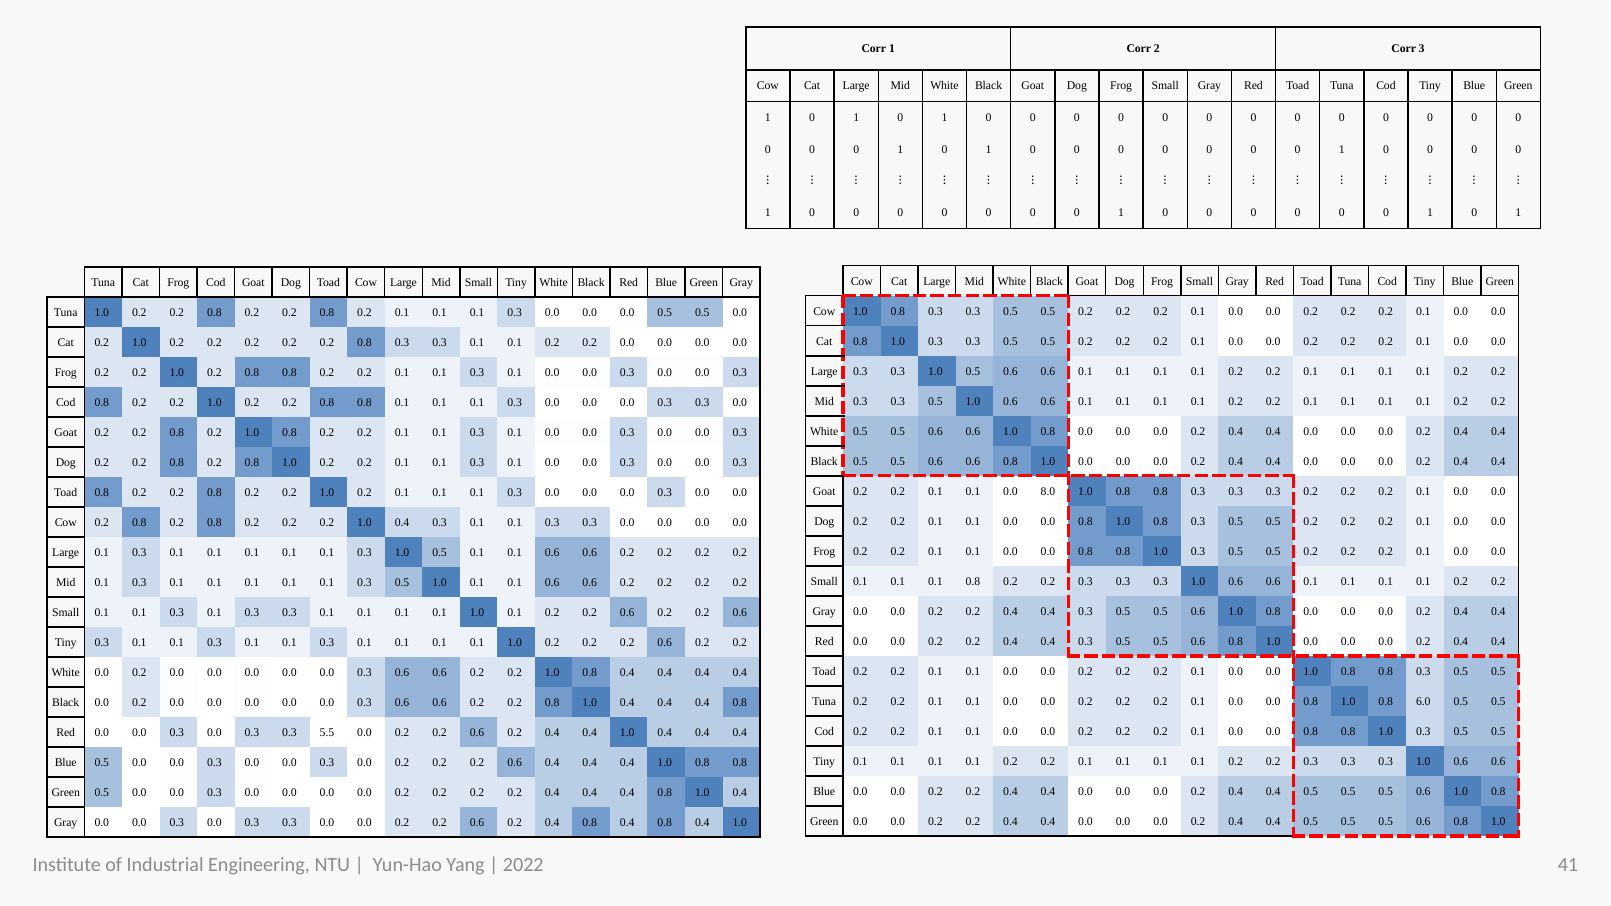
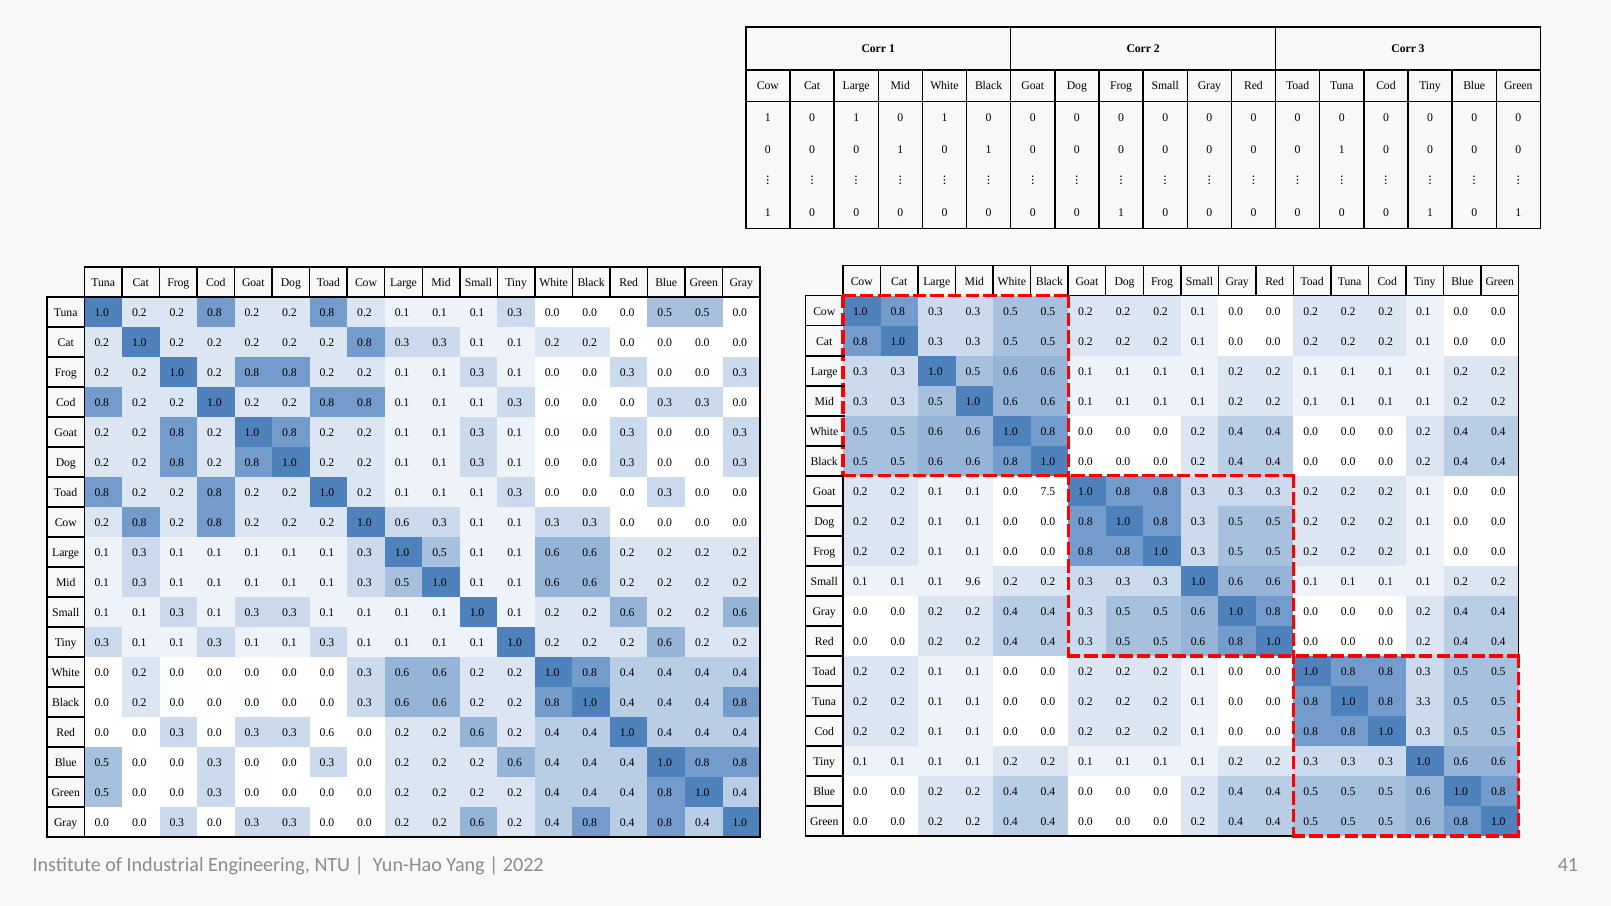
8.0: 8.0 -> 7.5 (1048, 492)
0.2 1.0 0.4: 0.4 -> 0.6 (402, 523)
0.1 0.8: 0.8 -> 9.6 (973, 582)
6.0: 6.0 -> 3.3 (1423, 702)
0.3 0.3 5.5: 5.5 -> 0.6 (327, 733)
